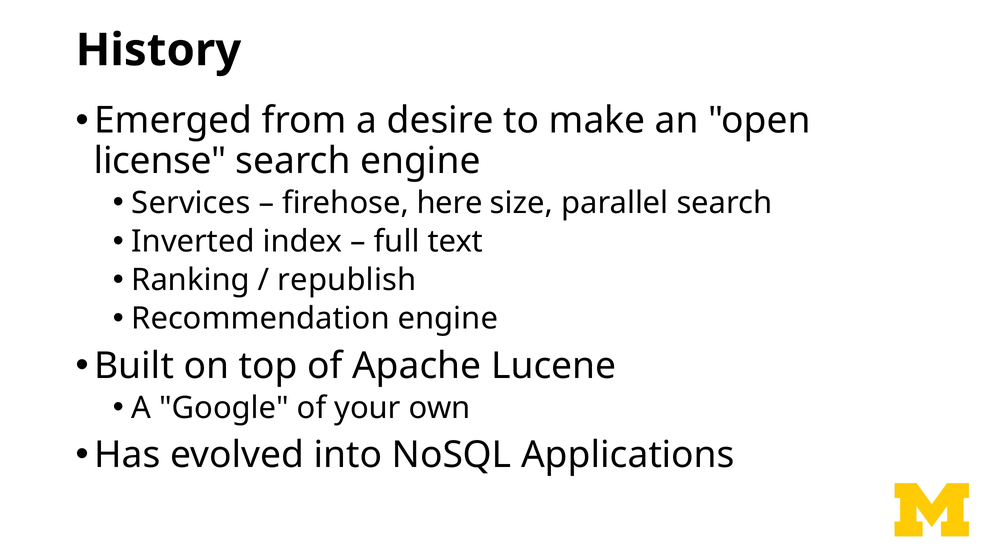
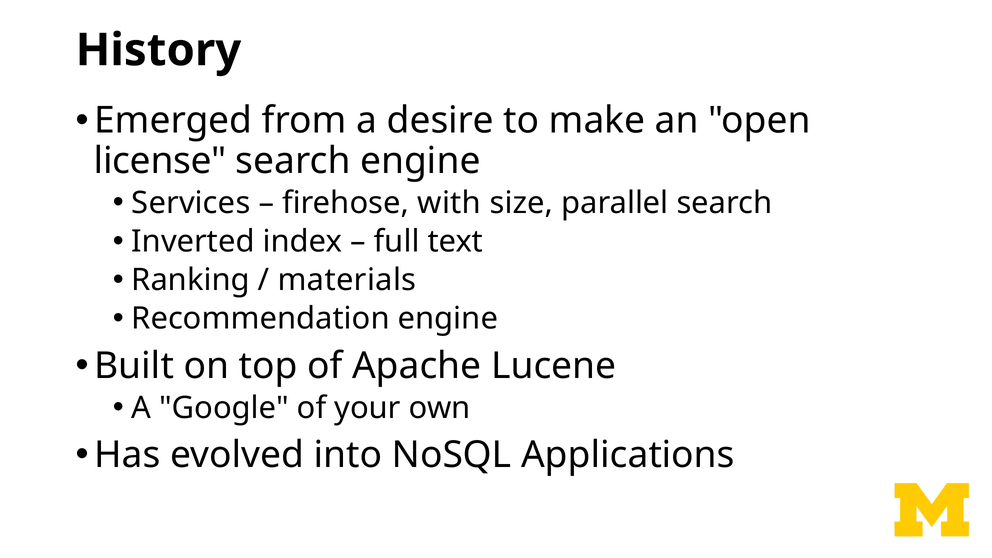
here: here -> with (449, 203)
republish: republish -> materials (347, 280)
